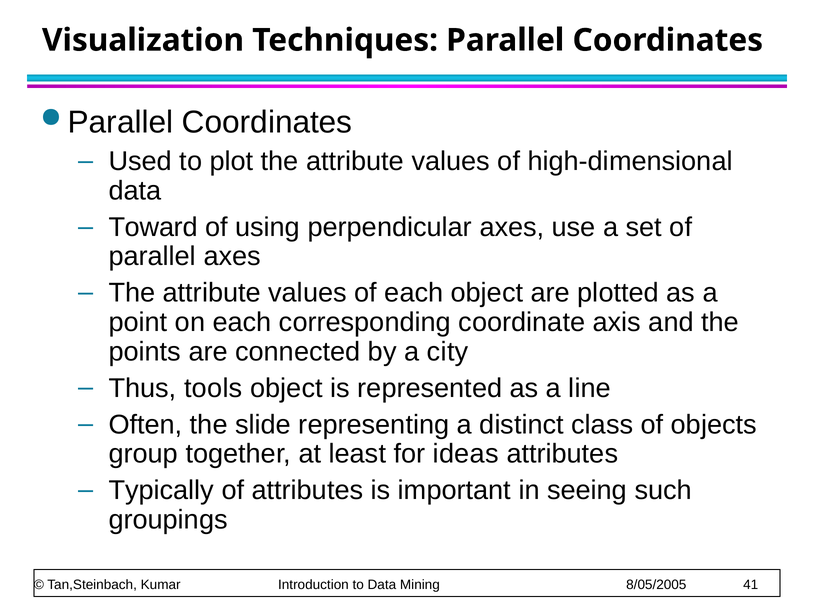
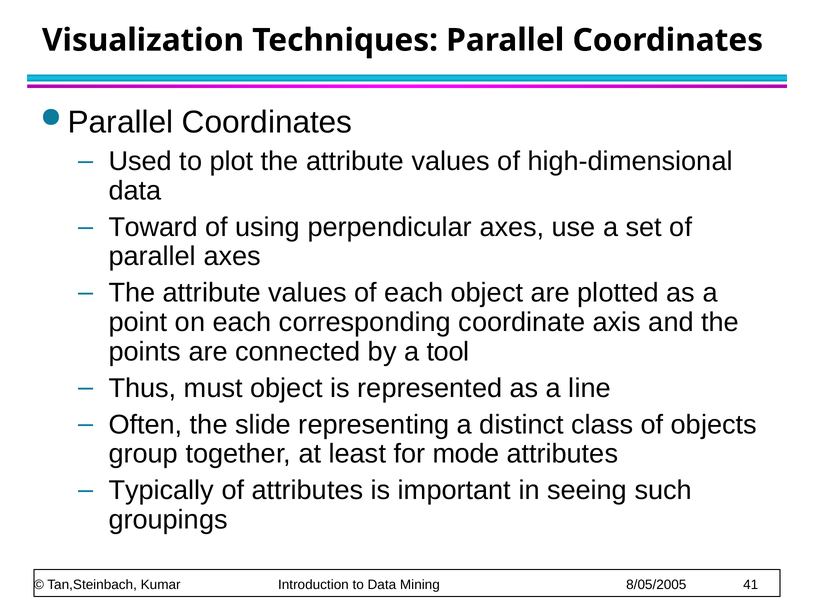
city: city -> tool (448, 352)
tools: tools -> must (213, 388)
ideas: ideas -> mode (466, 454)
